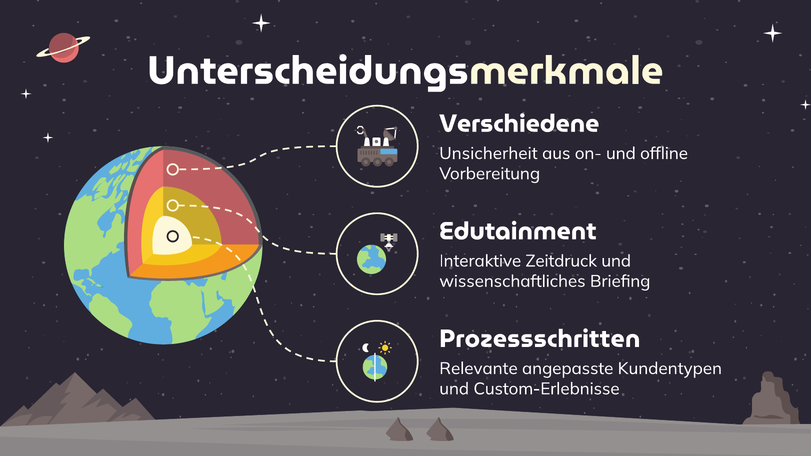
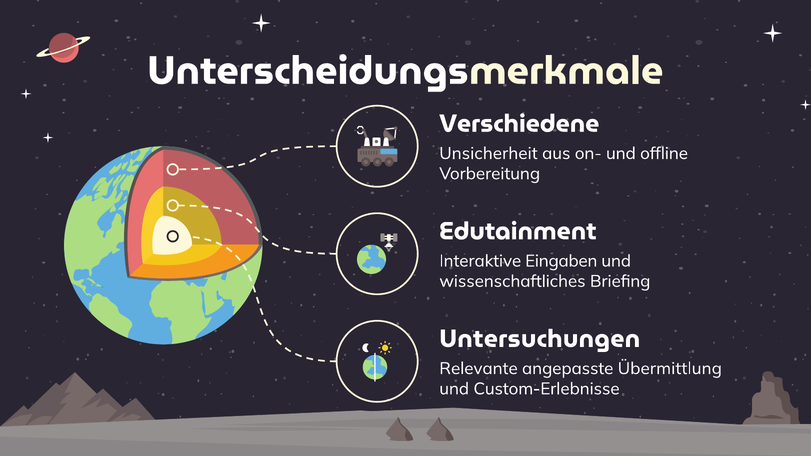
Zeitdruck: Zeitdruck -> Eingaben (561, 261)
Prozessschritten: Prozessschritten -> Untersuchungen (540, 339)
Kundentypen: Kundentypen -> Übermittlung (670, 369)
